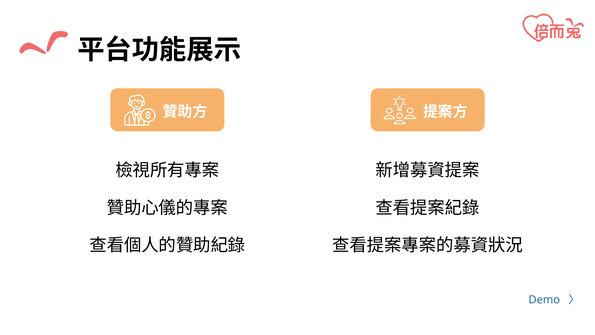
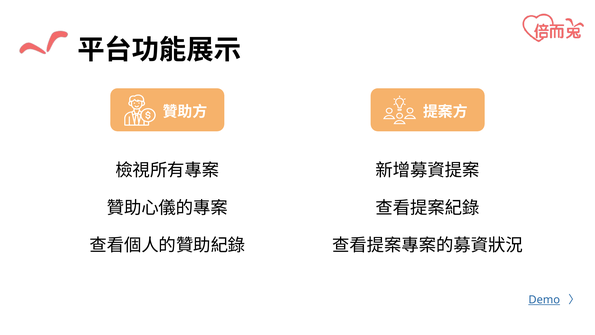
Demo underline: none -> present (544, 300)
